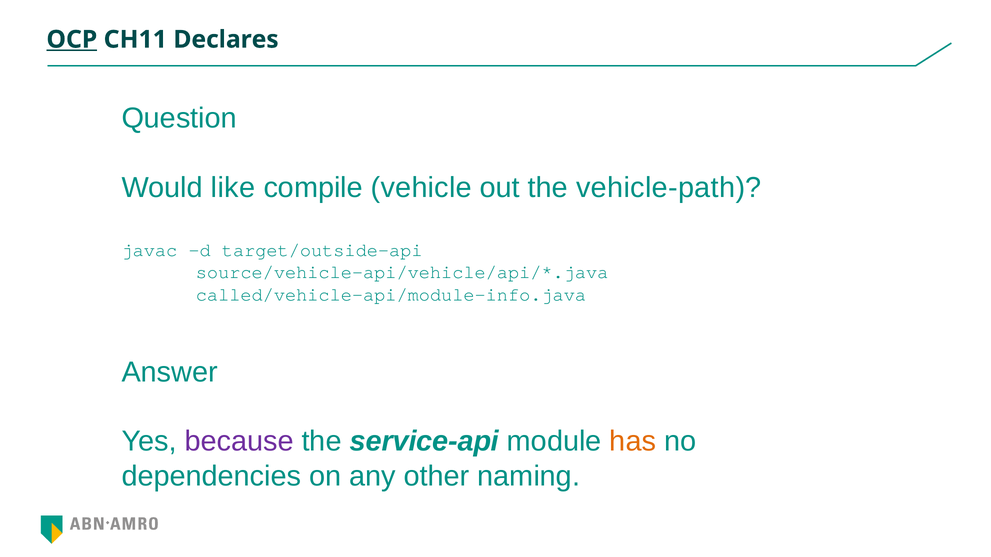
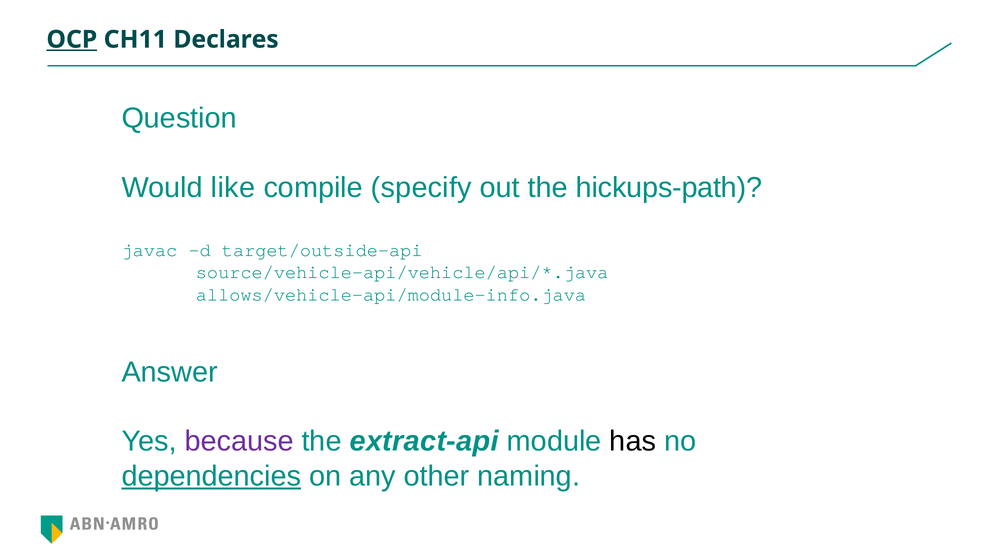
vehicle: vehicle -> specify (421, 188)
vehicle-path: vehicle-path -> hickups-path (669, 188)
called/vehicle-api/module-info.java: called/vehicle-api/module-info.java -> allows/vehicle-api/module-info.java (391, 295)
service-api: service-api -> extract-api (424, 442)
has colour: orange -> black (633, 442)
dependencies underline: none -> present (211, 476)
